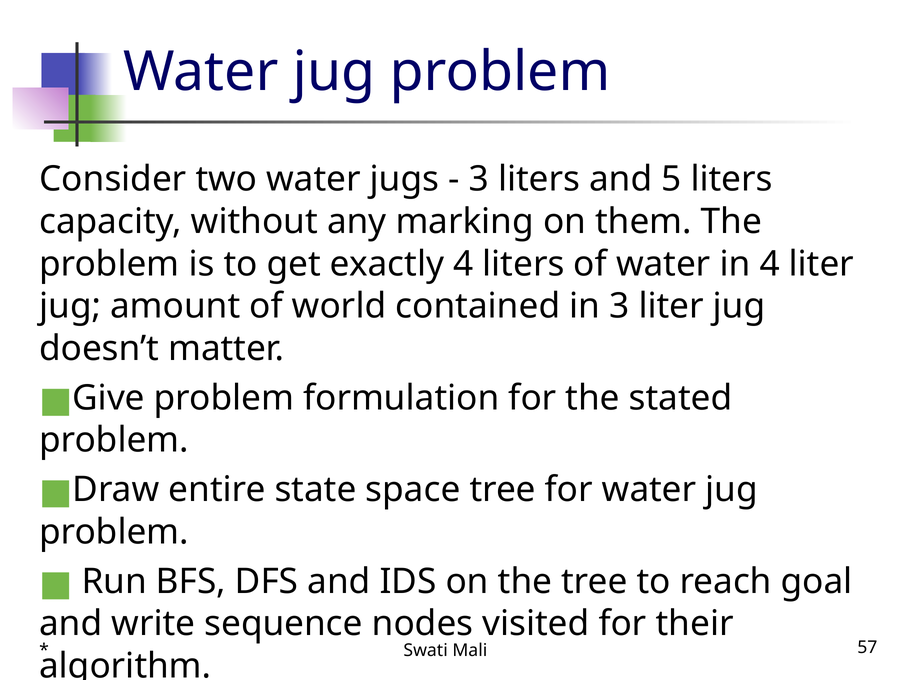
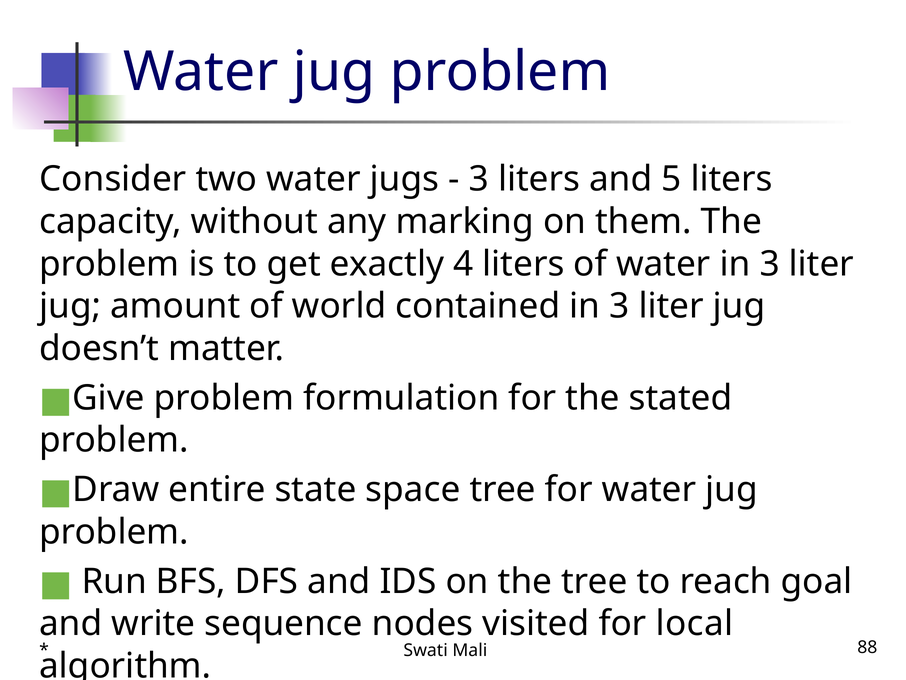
water in 4: 4 -> 3 (770, 264)
their: their -> local (694, 623)
57: 57 -> 88 (867, 647)
